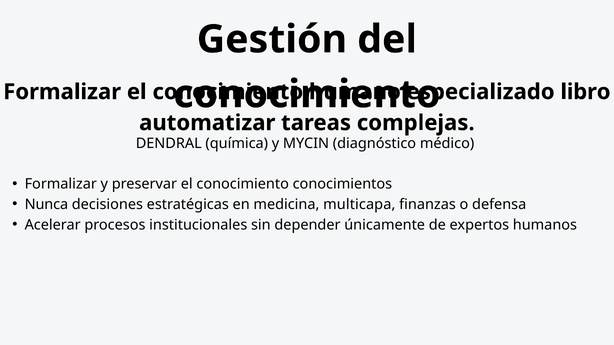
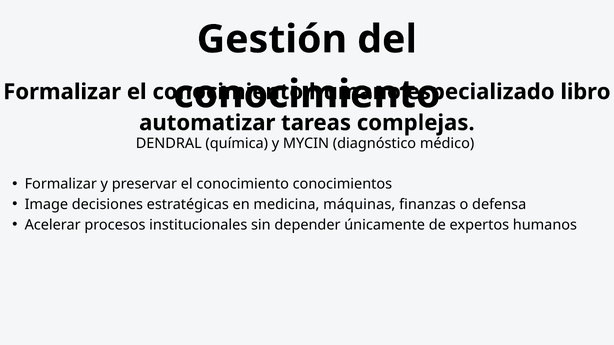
Nunca: Nunca -> Image (46, 205)
multicapa: multicapa -> máquinas (359, 205)
